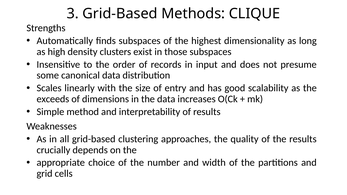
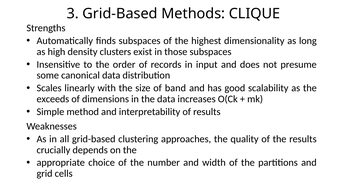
entry: entry -> band (175, 88)
